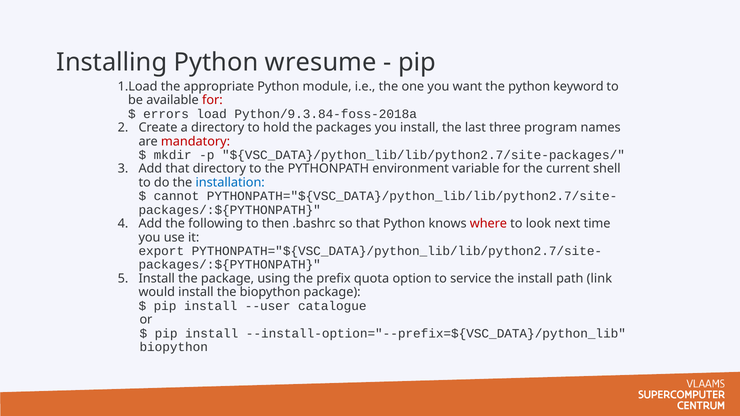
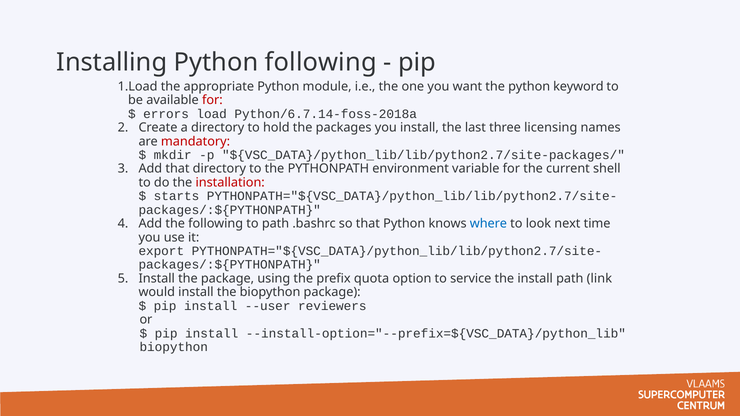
Python wresume: wresume -> following (321, 62)
Python/9.3.84-foss-2018a: Python/9.3.84-foss-2018a -> Python/6.7.14-foss-2018a (326, 114)
program: program -> licensing (551, 128)
installation colour: blue -> red (230, 183)
cannot: cannot -> starts (176, 196)
to then: then -> path (276, 224)
where colour: red -> blue (488, 224)
catalogue: catalogue -> reviewers (332, 306)
